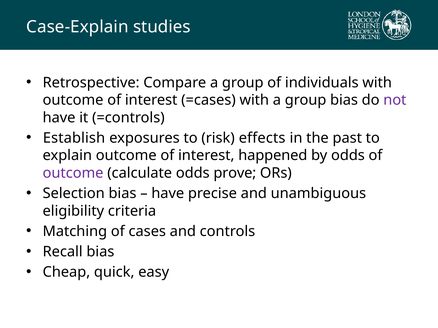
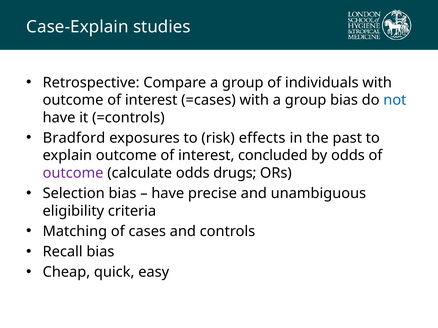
not colour: purple -> blue (395, 100)
Establish: Establish -> Bradford (74, 138)
happened: happened -> concluded (273, 156)
prove: prove -> drugs (235, 173)
